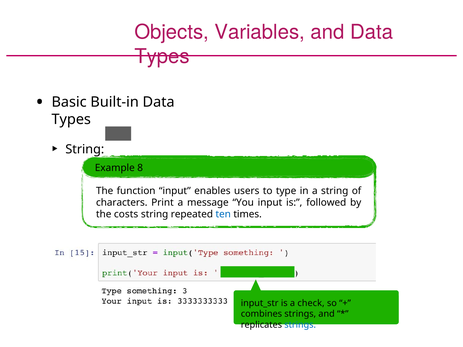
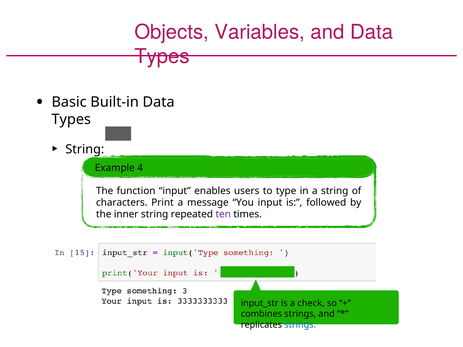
8: 8 -> 4 (140, 168)
costs: costs -> inner (126, 214)
ten colour: blue -> purple (223, 214)
